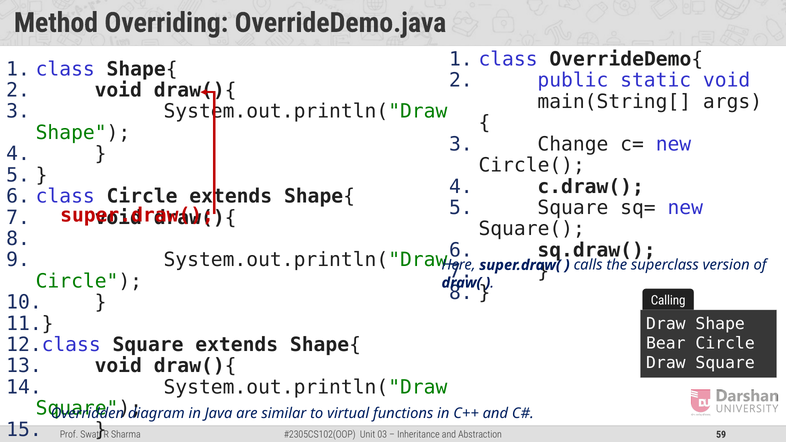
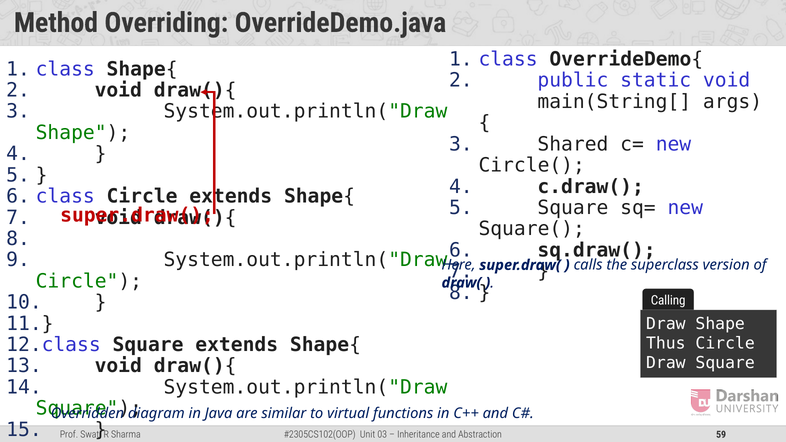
Change: Change -> Shared (573, 144)
Bear: Bear -> Thus (666, 344)
